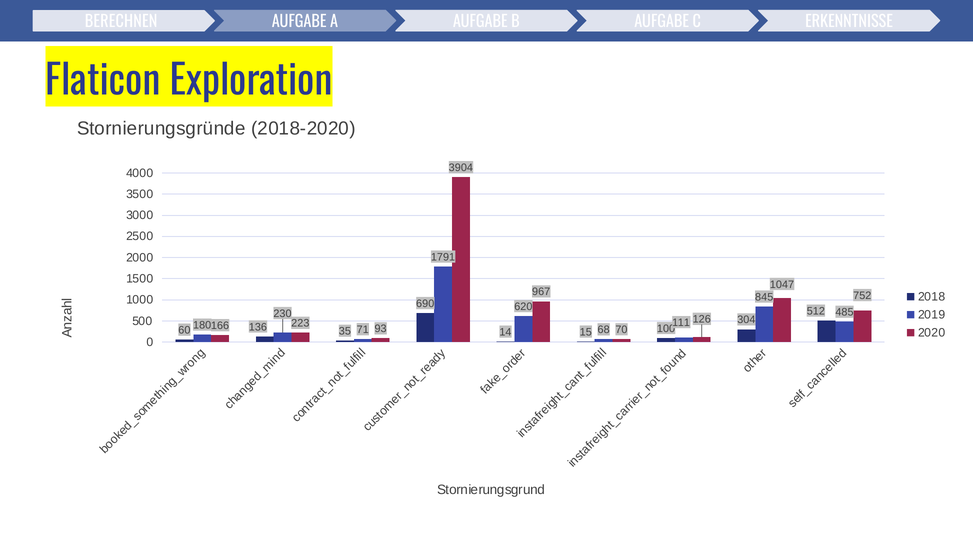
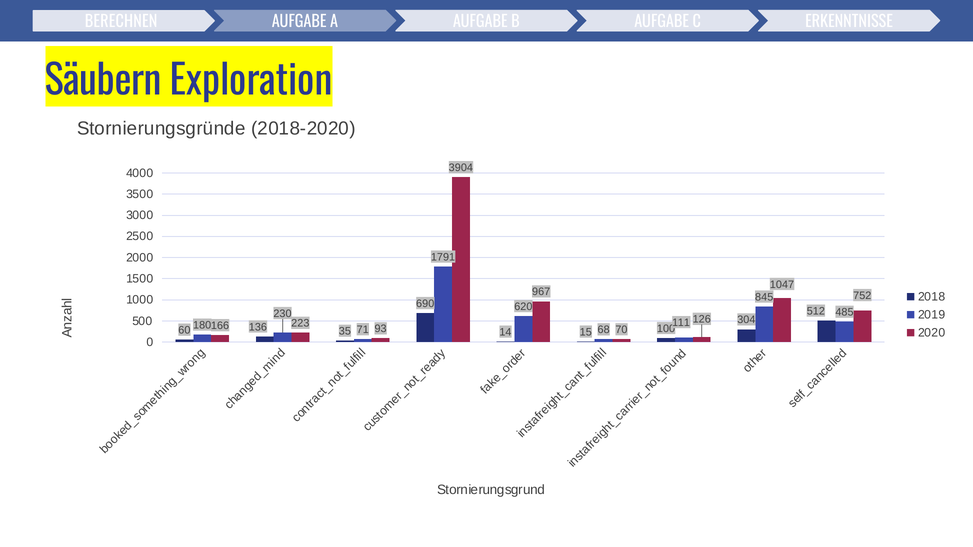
Flaticon: Flaticon -> Säubern (103, 81)
